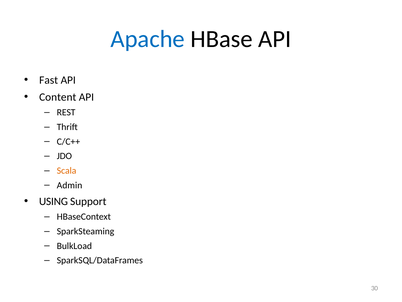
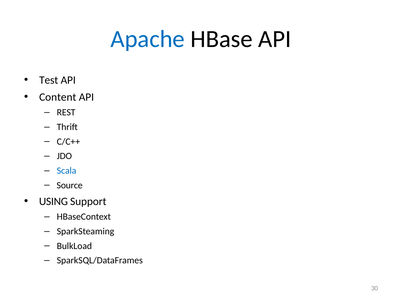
Fast: Fast -> Test (49, 80)
Scala colour: orange -> blue (67, 170)
Admin: Admin -> Source (70, 185)
